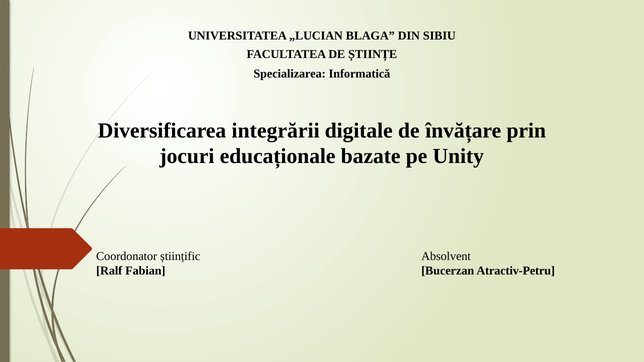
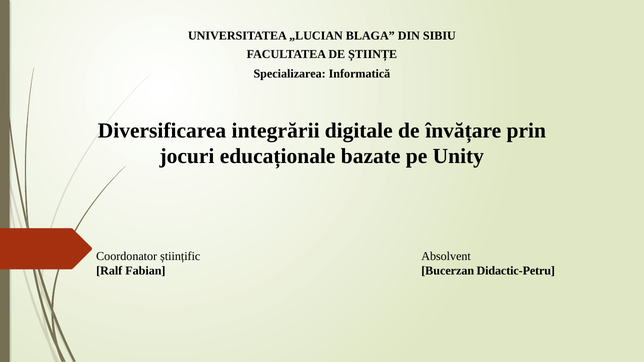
Atractiv-Petru: Atractiv-Petru -> Didactic-Petru (516, 271)
